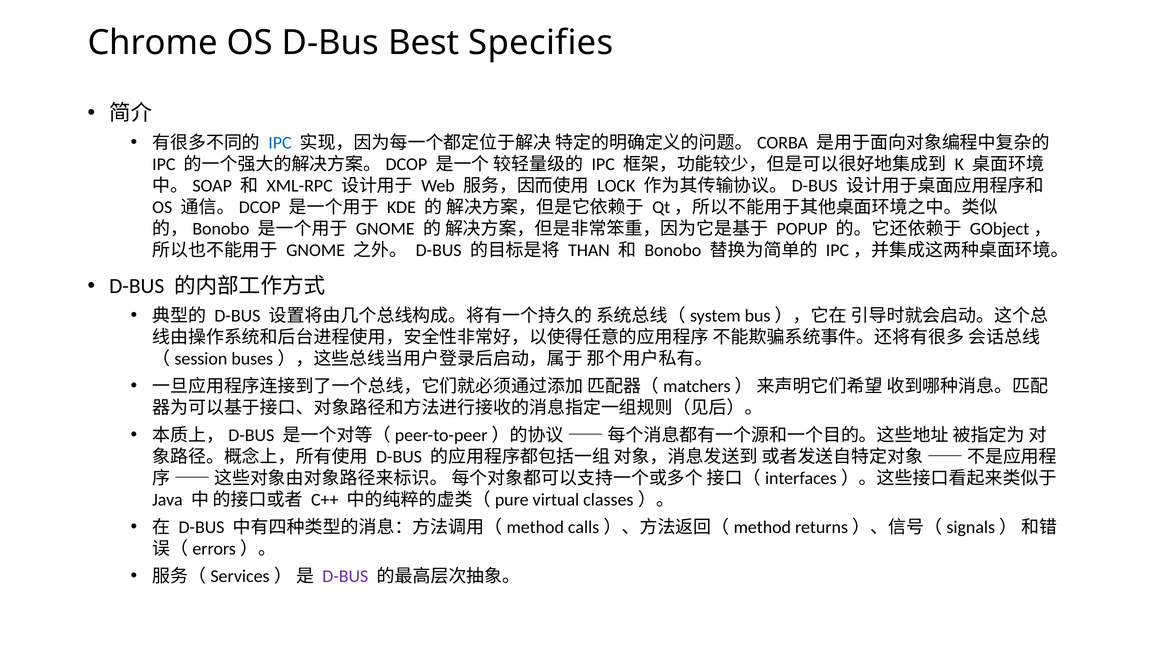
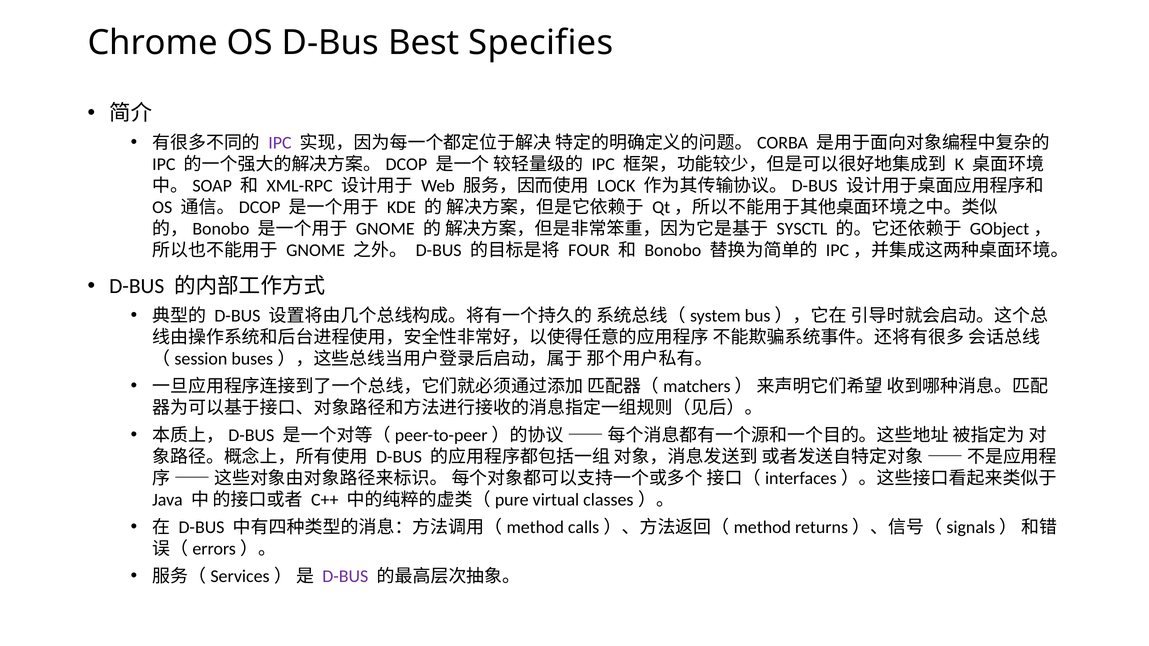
IPC colour: blue -> purple (280, 143)
POPUP: POPUP -> SYSCTL (802, 229)
THAN: THAN -> FOUR (589, 250)
